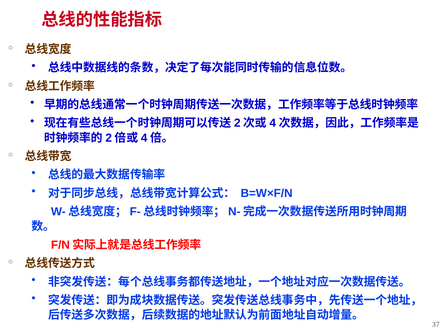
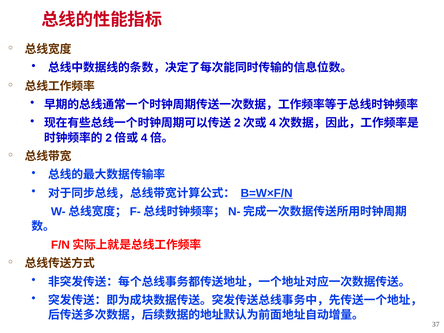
B=W×F/N underline: none -> present (267, 193)
